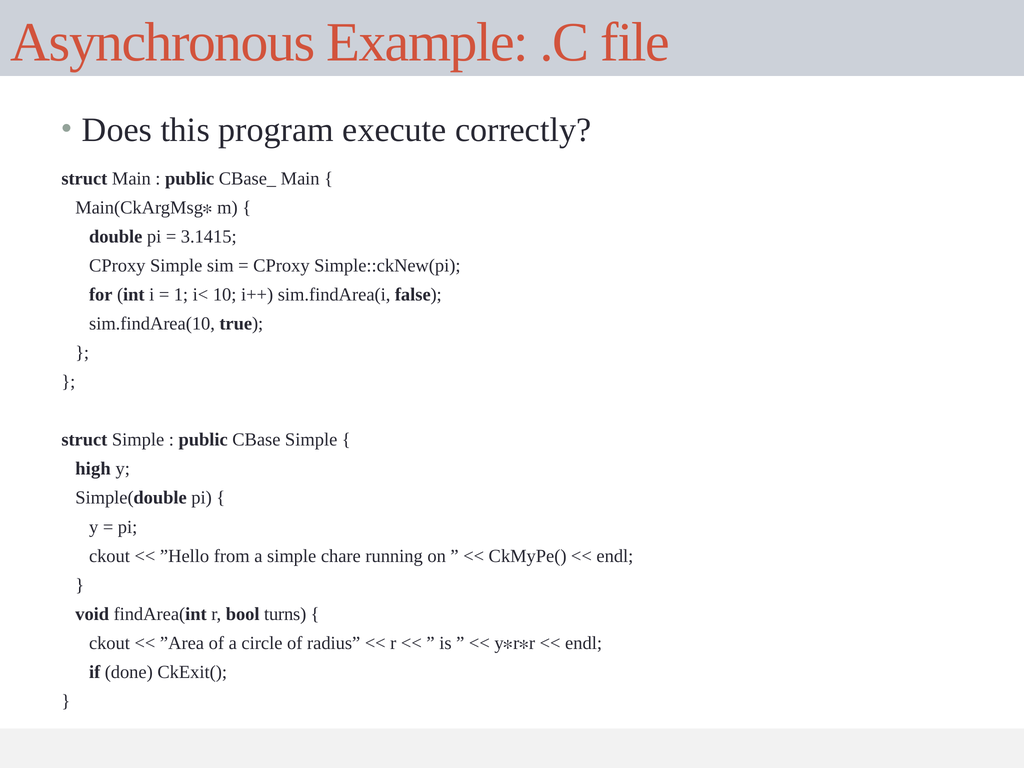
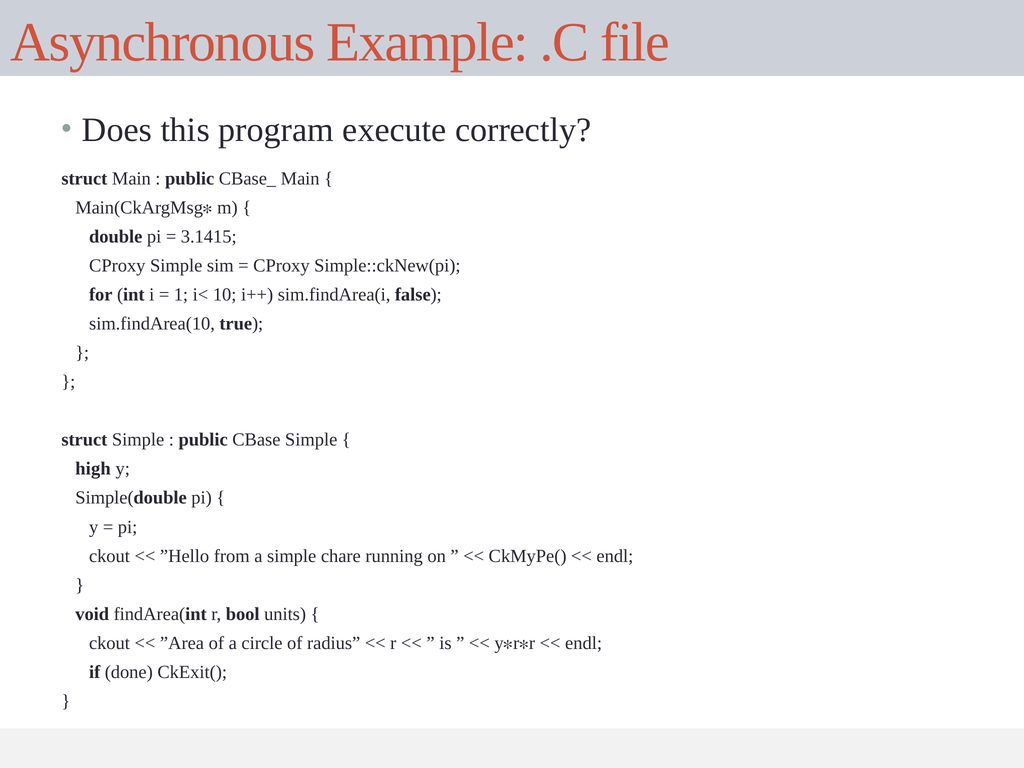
turns: turns -> units (285, 614)
